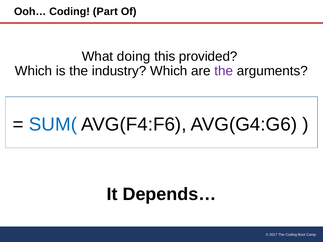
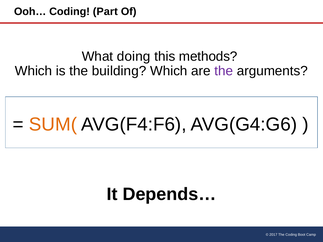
provided: provided -> methods (208, 56)
industry: industry -> building (119, 71)
SUM( colour: blue -> orange (53, 125)
